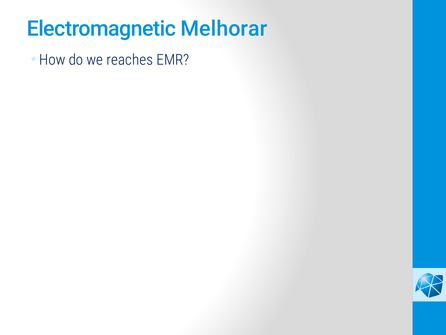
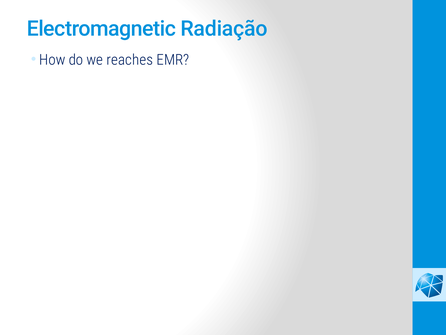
Melhorar: Melhorar -> Radiação (224, 29)
